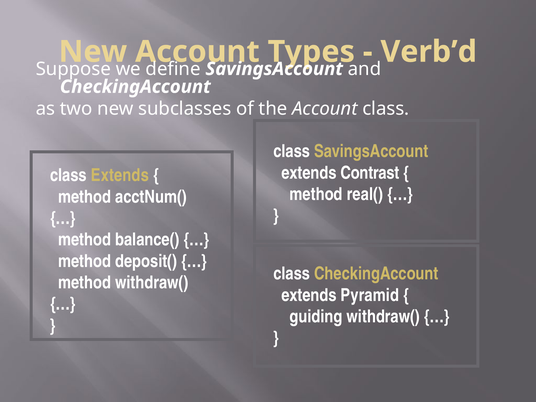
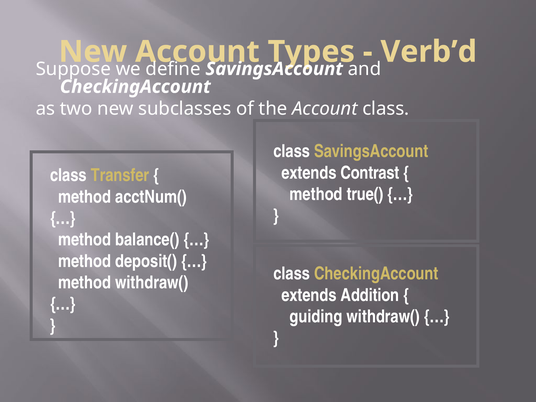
class Extends: Extends -> Transfer (120, 175)
real(: real( -> true( (365, 194)
Pyramid: Pyramid -> Addition (370, 295)
